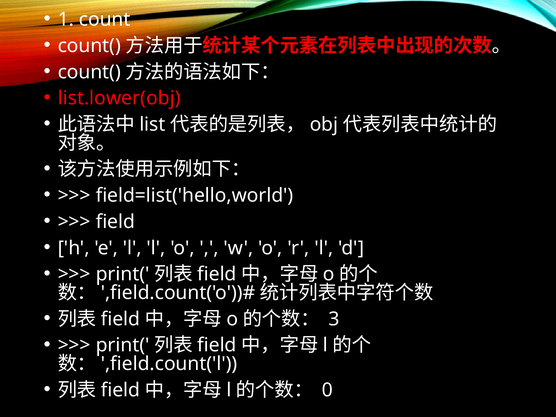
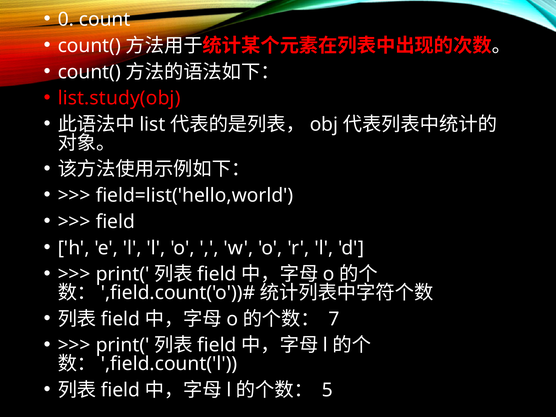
1: 1 -> 0 (66, 20)
list.lower(obj: list.lower(obj -> list.study(obj (119, 98)
3: 3 -> 7 (334, 319)
0: 0 -> 5 (327, 390)
